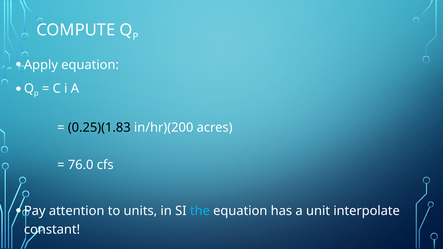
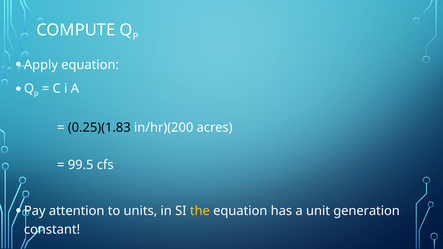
76.0: 76.0 -> 99.5 (81, 165)
the colour: light blue -> yellow (200, 211)
interpolate: interpolate -> generation (367, 211)
